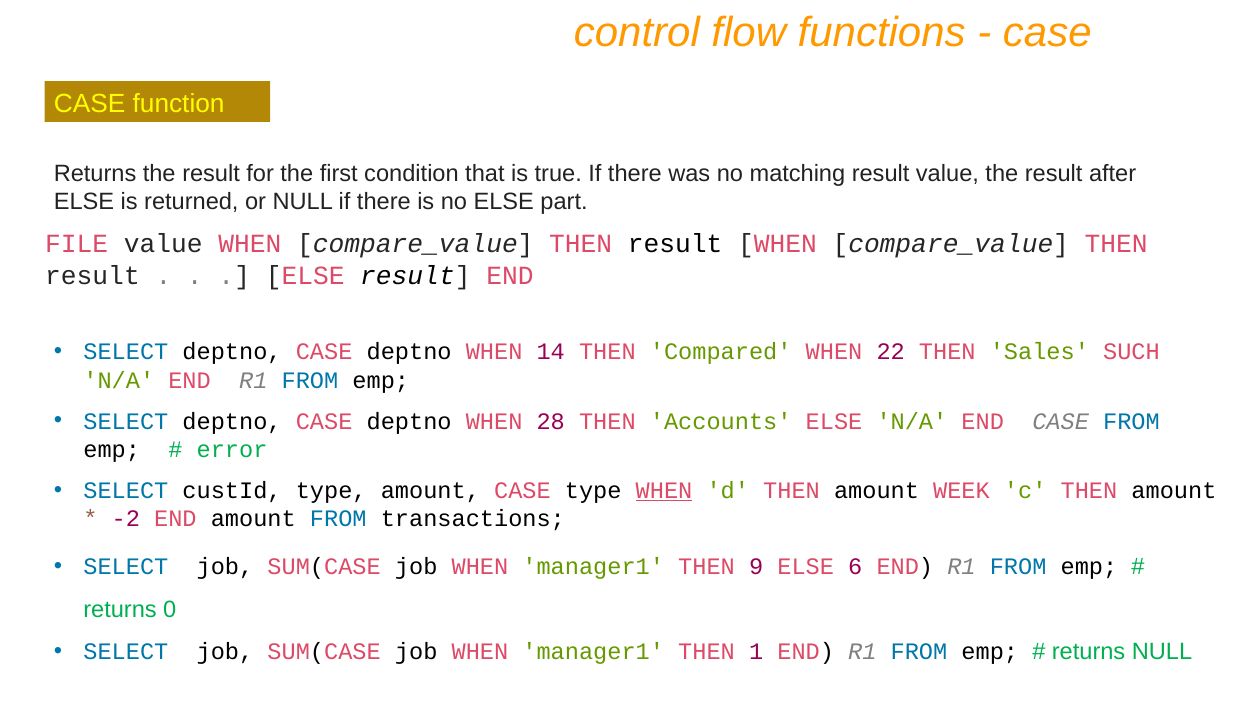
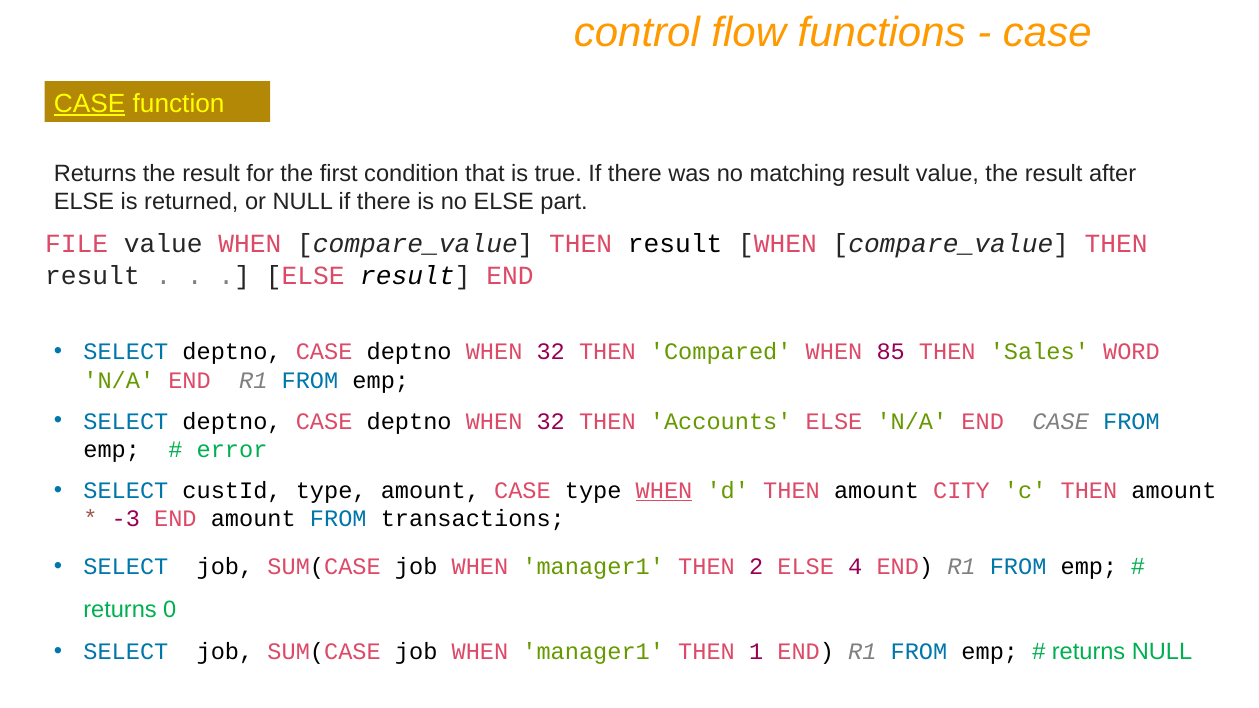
CASE underline: none -> present (90, 103)
14: 14 -> 32 (551, 352)
22: 22 -> 85 (891, 352)
SUCH: SUCH -> WORD (1131, 352)
28: 28 -> 32 (551, 421)
WEEK: WEEK -> CITY (961, 491)
-2: -2 -> -3 (126, 519)
9: 9 -> 2 (756, 567)
6: 6 -> 4 (855, 567)
